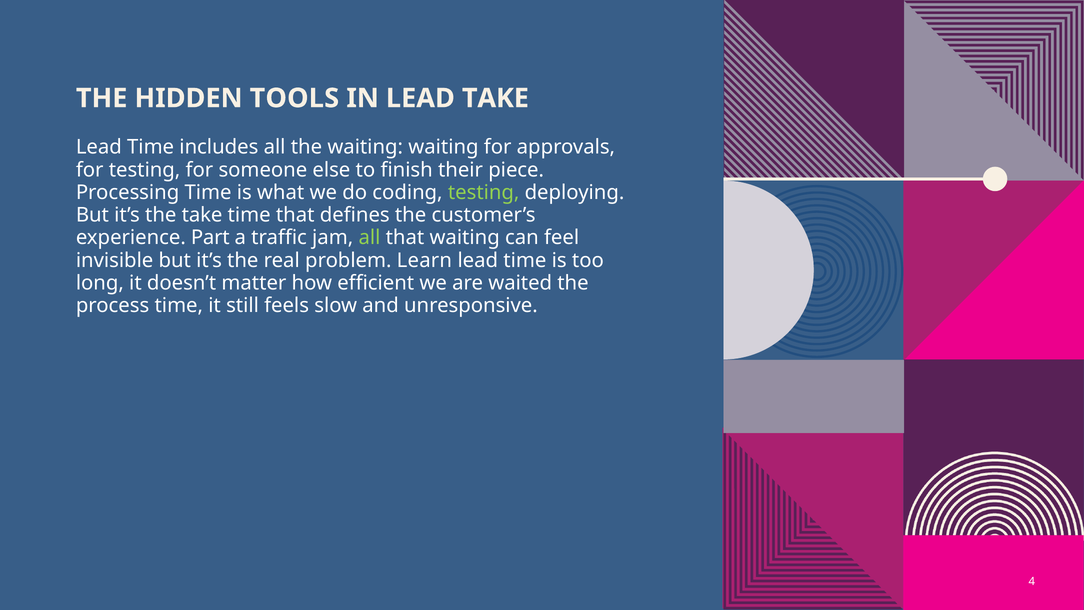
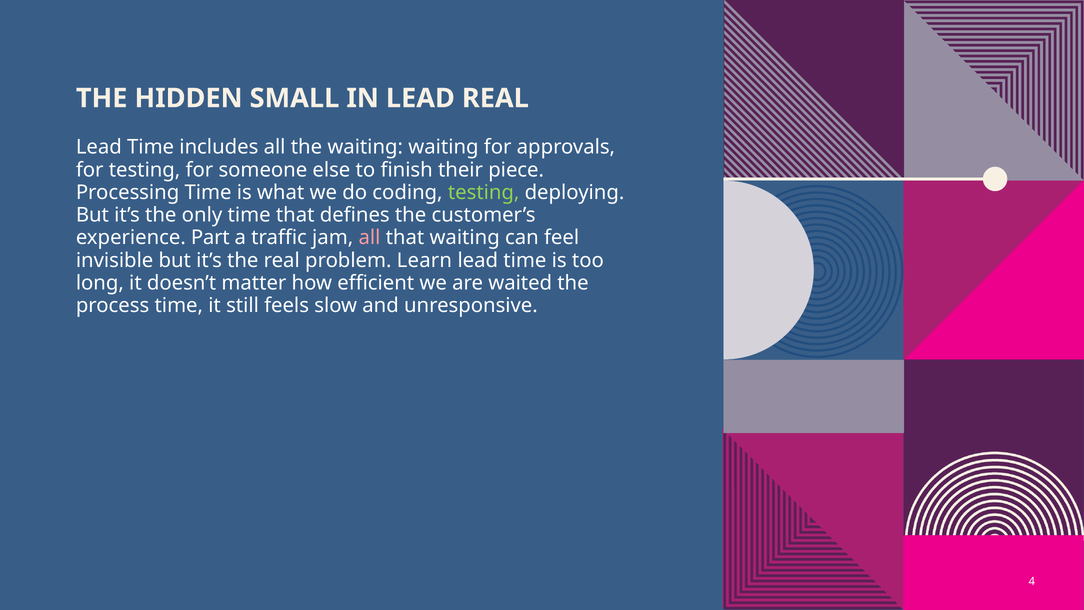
TOOLS: TOOLS -> SMALL (294, 98)
LEAD TAKE: TAKE -> REAL (495, 98)
the take: take -> only (202, 215)
all colour: light green -> pink (369, 238)
